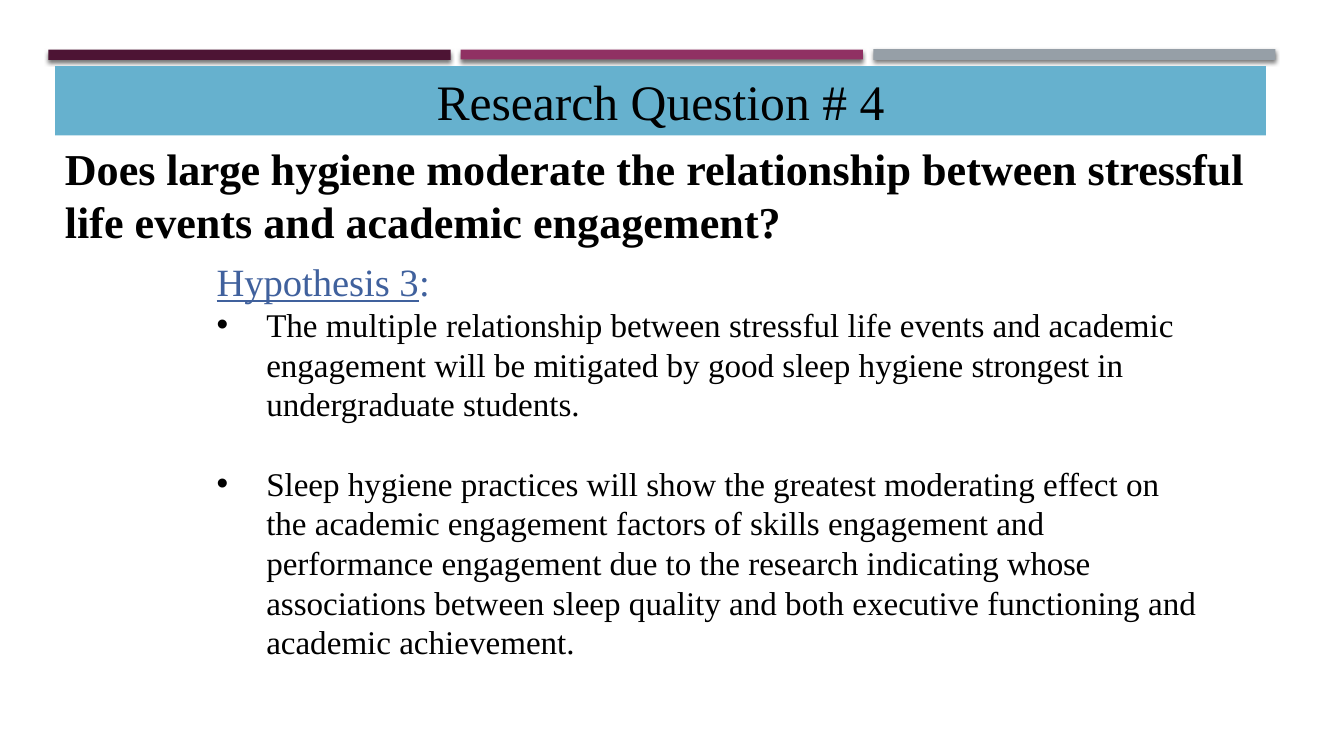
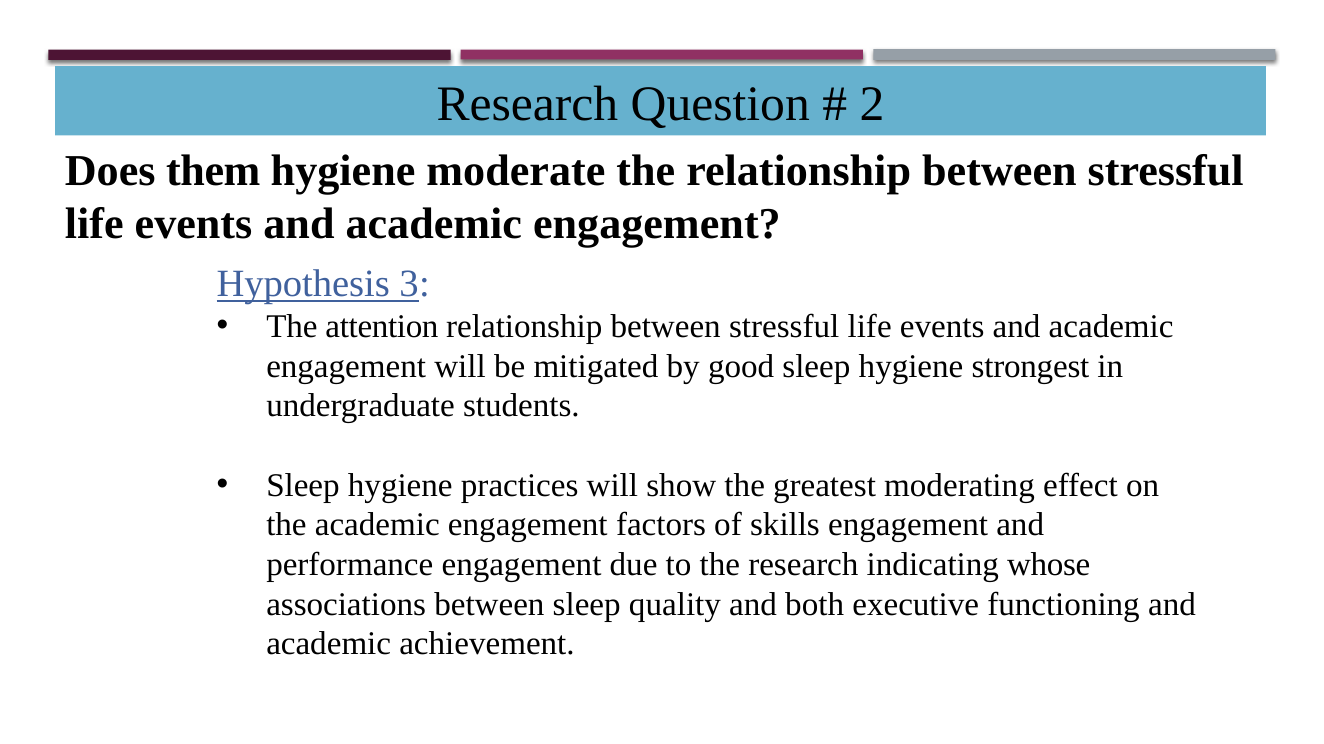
4: 4 -> 2 (872, 104)
large: large -> them (213, 171)
multiple: multiple -> attention (382, 327)
